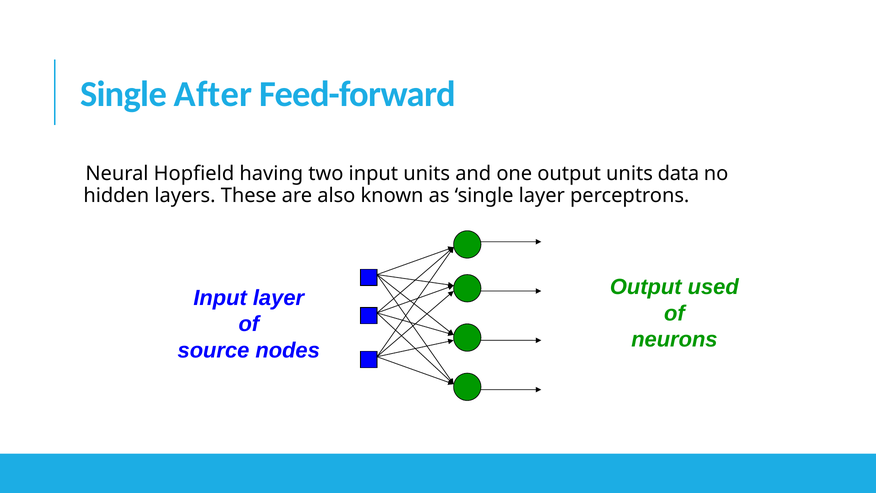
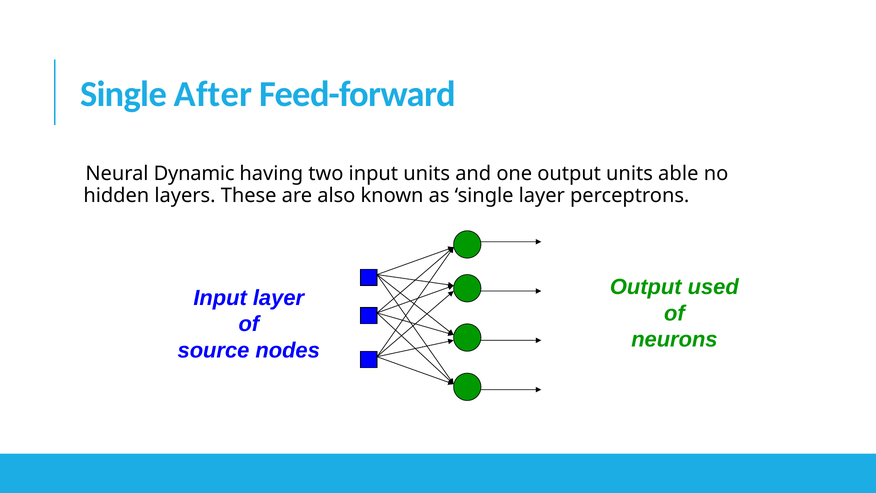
Hopfield: Hopfield -> Dynamic (194, 174)
data: data -> able (678, 174)
